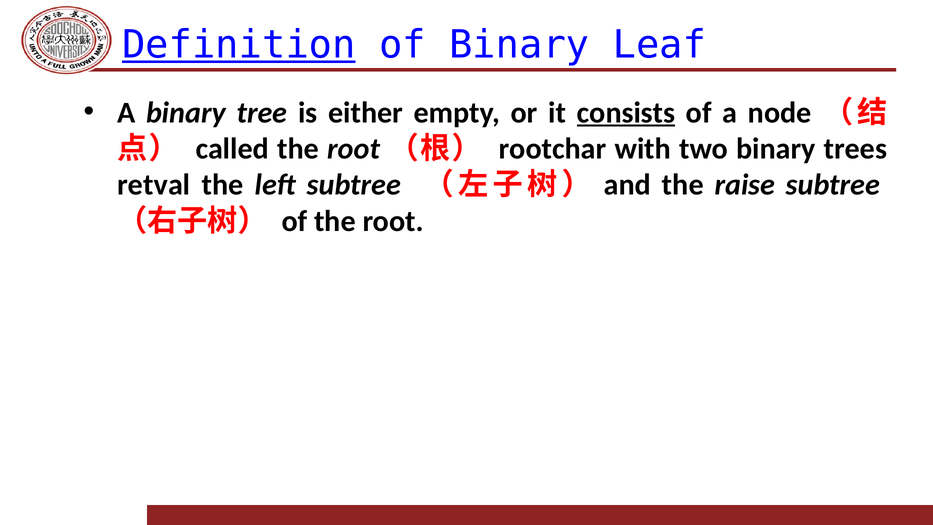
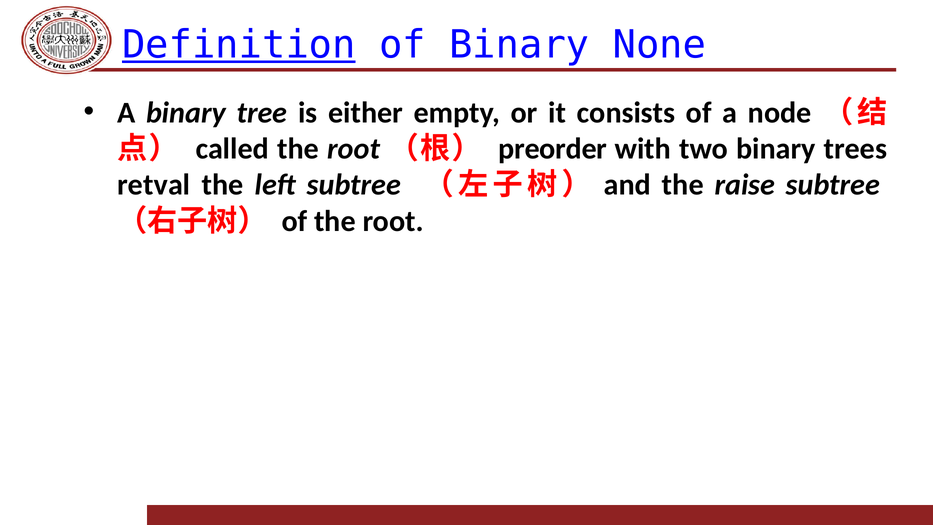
Leaf: Leaf -> None (659, 45)
consists underline: present -> none (626, 113)
rootchar: rootchar -> preorder (553, 149)
